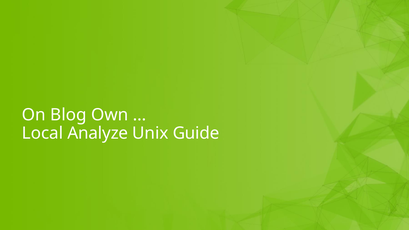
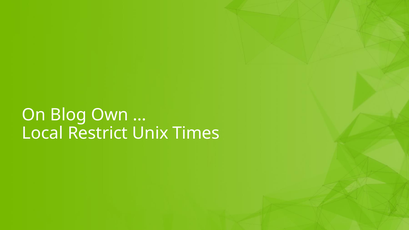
Analyze: Analyze -> Restrict (98, 133)
Guide: Guide -> Times (196, 133)
